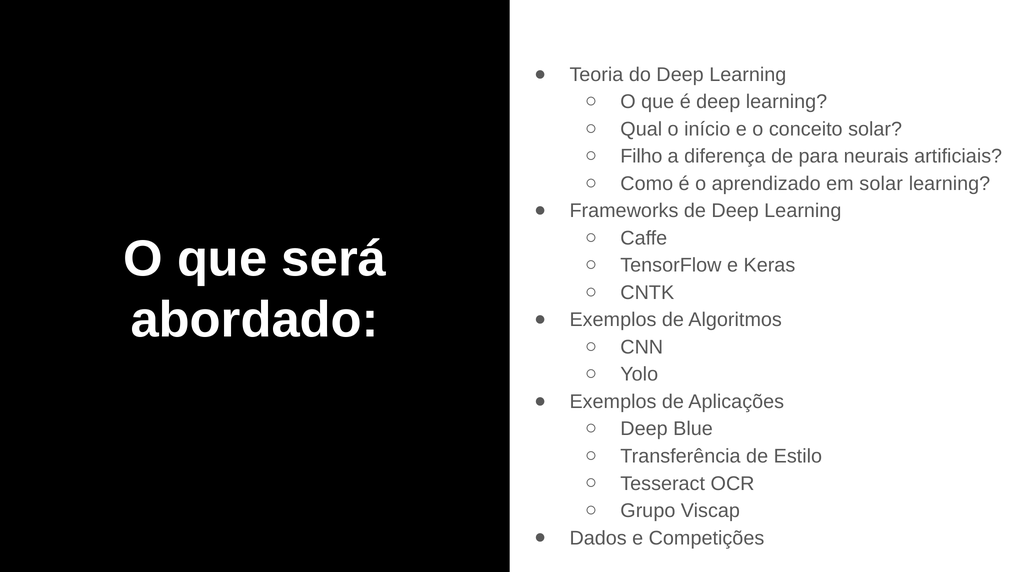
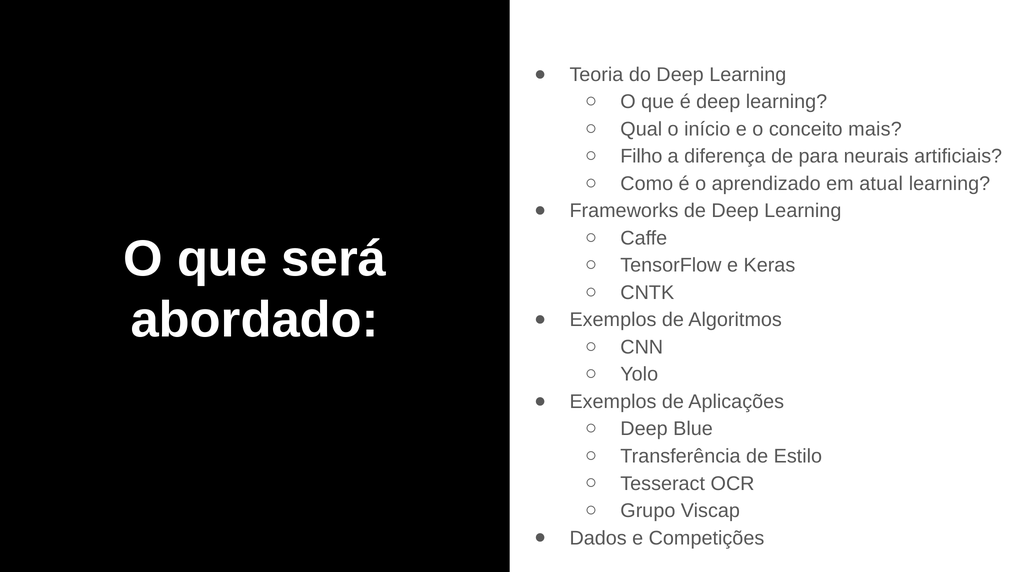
conceito solar: solar -> mais (875, 129)
em solar: solar -> atual (881, 184)
